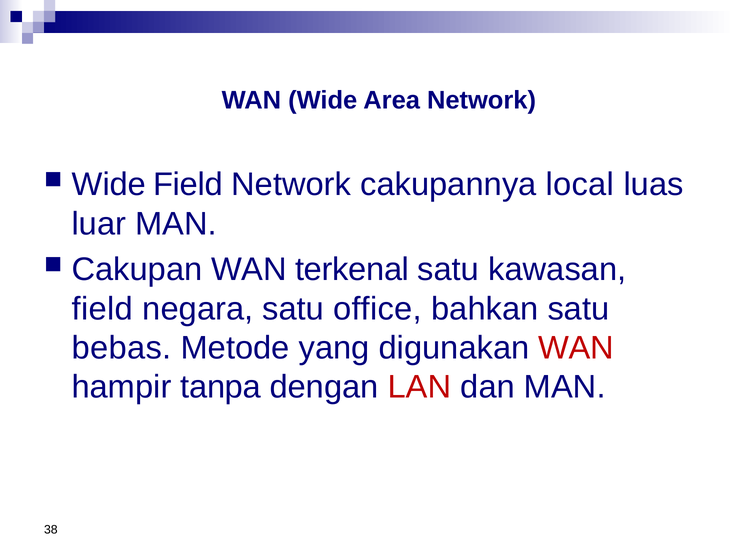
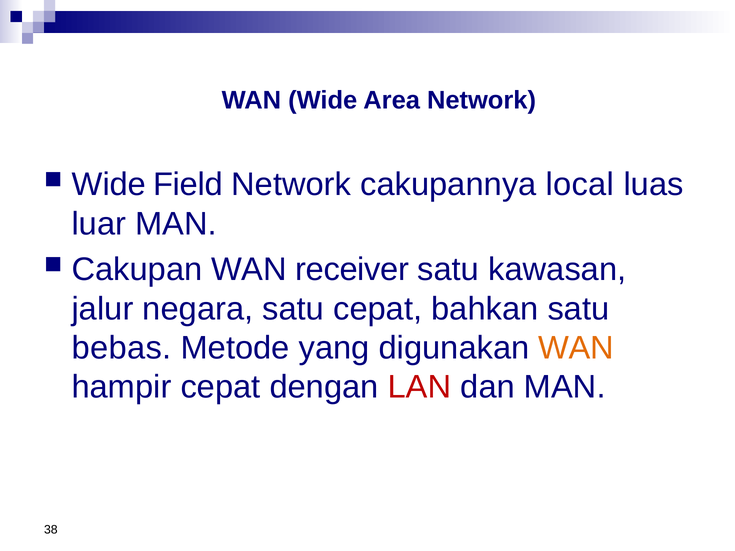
terkenal: terkenal -> receiver (352, 270)
field: field -> jalur (103, 309)
satu office: office -> cepat (378, 309)
WAN colour: red -> orange (576, 348)
hampir tanpa: tanpa -> cepat (221, 387)
